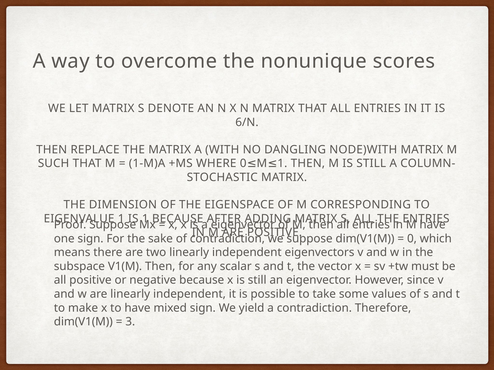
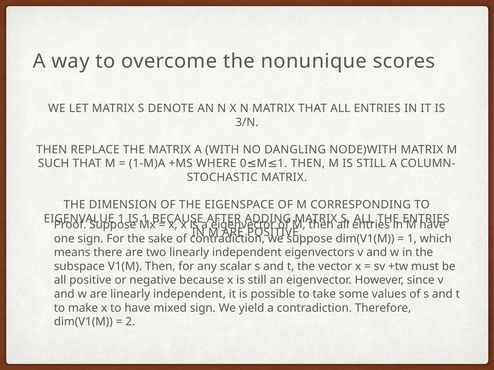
6/N: 6/N -> 3/N (247, 122)
0: 0 -> 1 (412, 239)
3: 3 -> 2 (130, 322)
